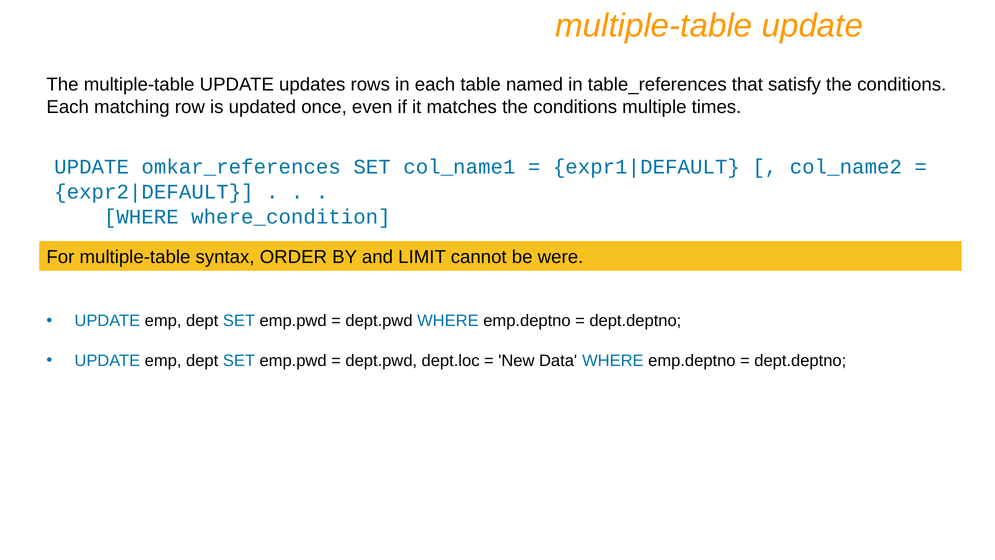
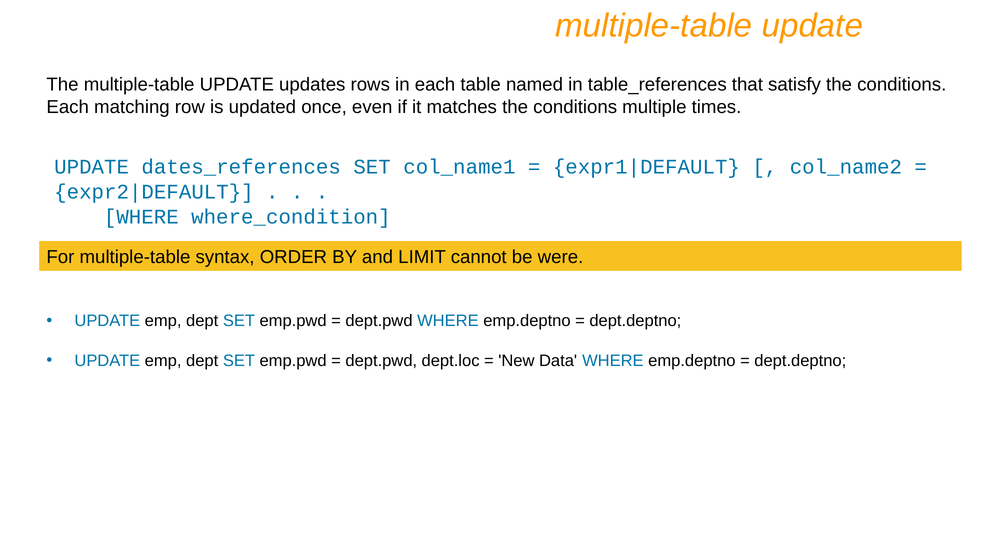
omkar_references: omkar_references -> dates_references (241, 167)
